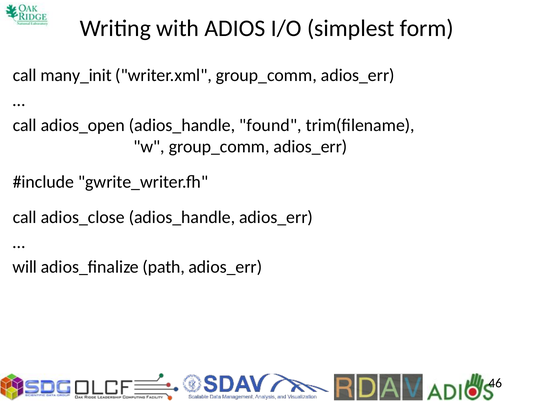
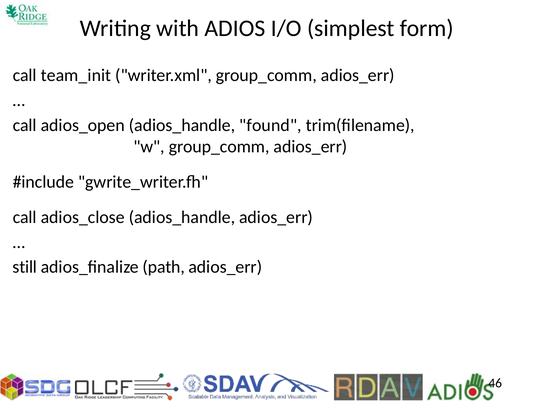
many_init: many_init -> team_init (76, 75)
will: will -> still (25, 267)
